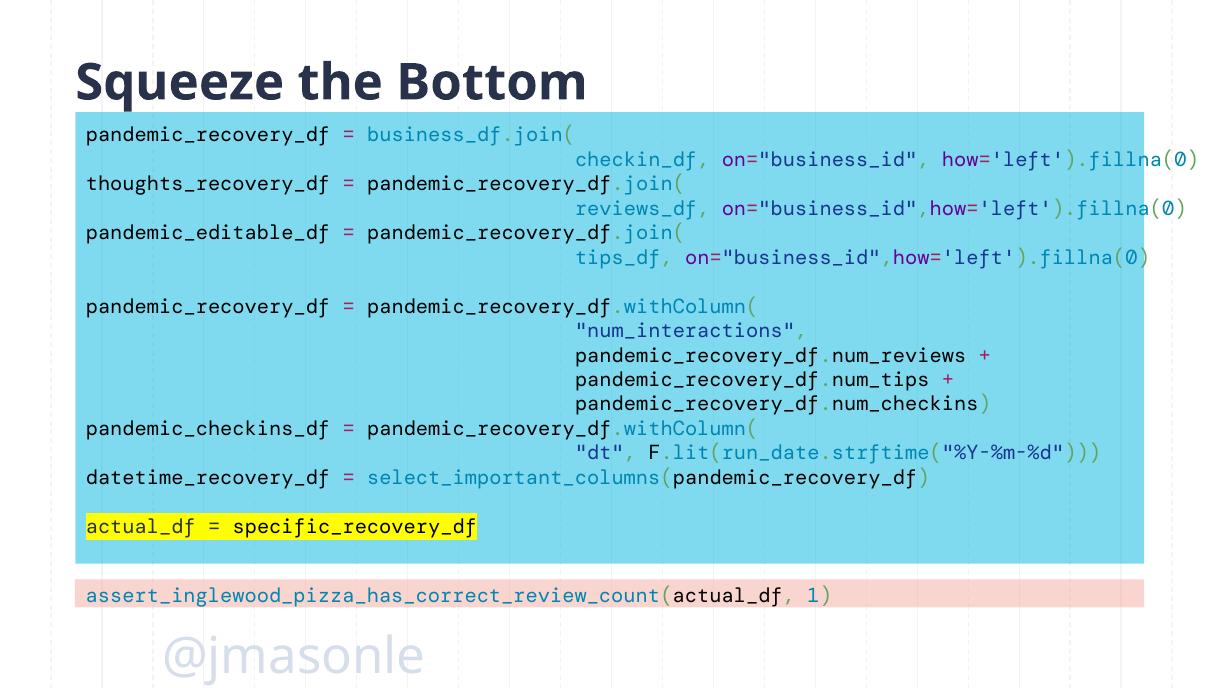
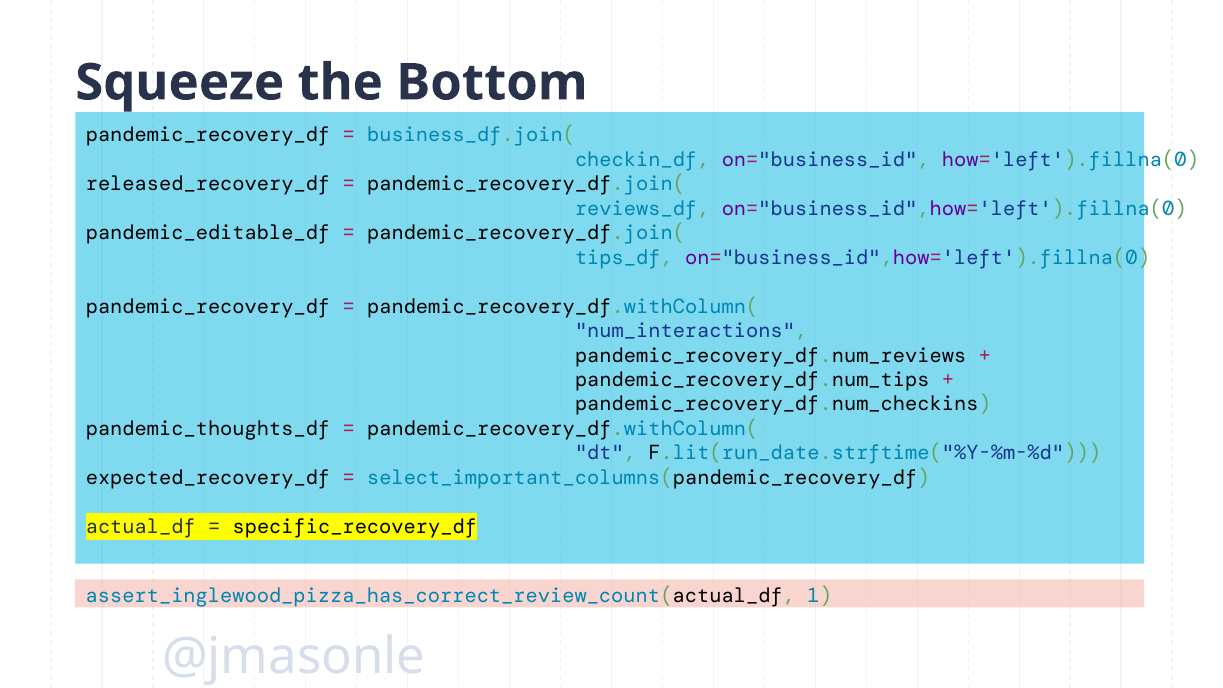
thoughts_recovery_df: thoughts_recovery_df -> released_recovery_df (208, 184)
pandemic_checkins_df: pandemic_checkins_df -> pandemic_thoughts_df (208, 429)
datetime_recovery_df: datetime_recovery_df -> expected_recovery_df (208, 478)
